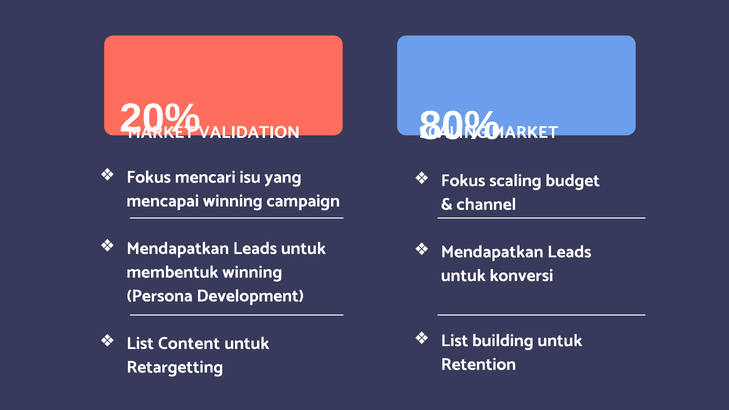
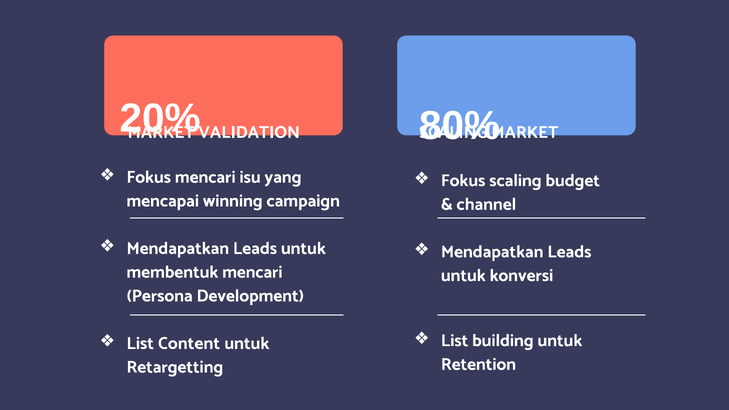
membentuk winning: winning -> mencari (252, 272)
